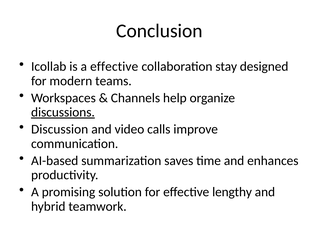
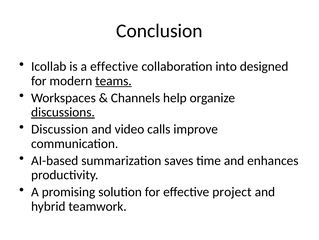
stay: stay -> into (226, 66)
teams underline: none -> present (113, 81)
lengthy: lengthy -> project (232, 191)
